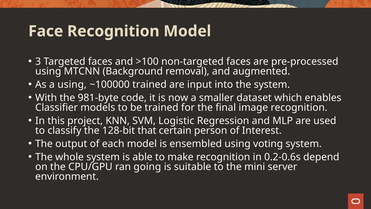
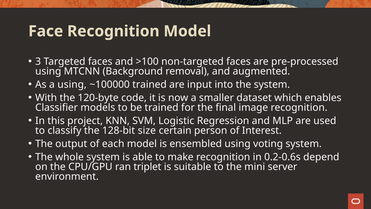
981-byte: 981-byte -> 120-byte (98, 98)
that: that -> size (147, 130)
going: going -> triplet (147, 167)
